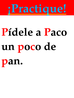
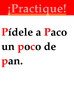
¡Practique colour: light blue -> pink (37, 9)
